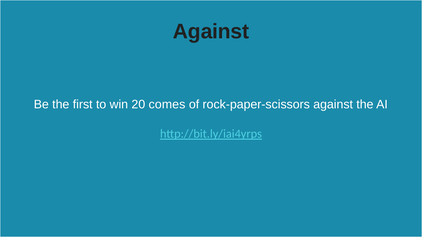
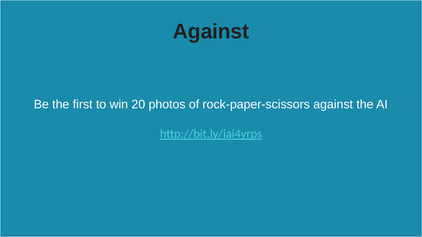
comes: comes -> photos (167, 105)
